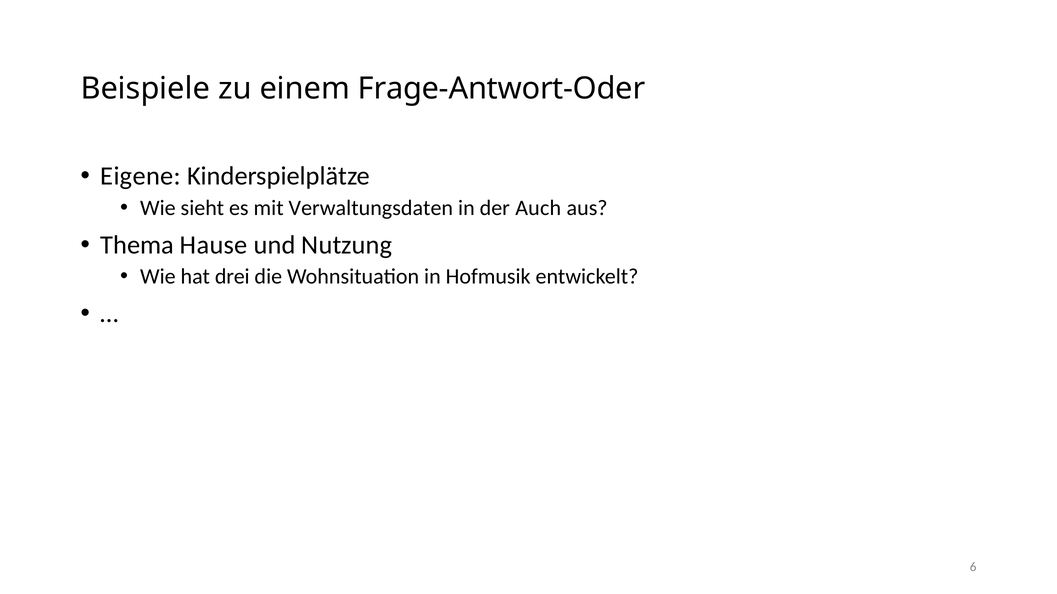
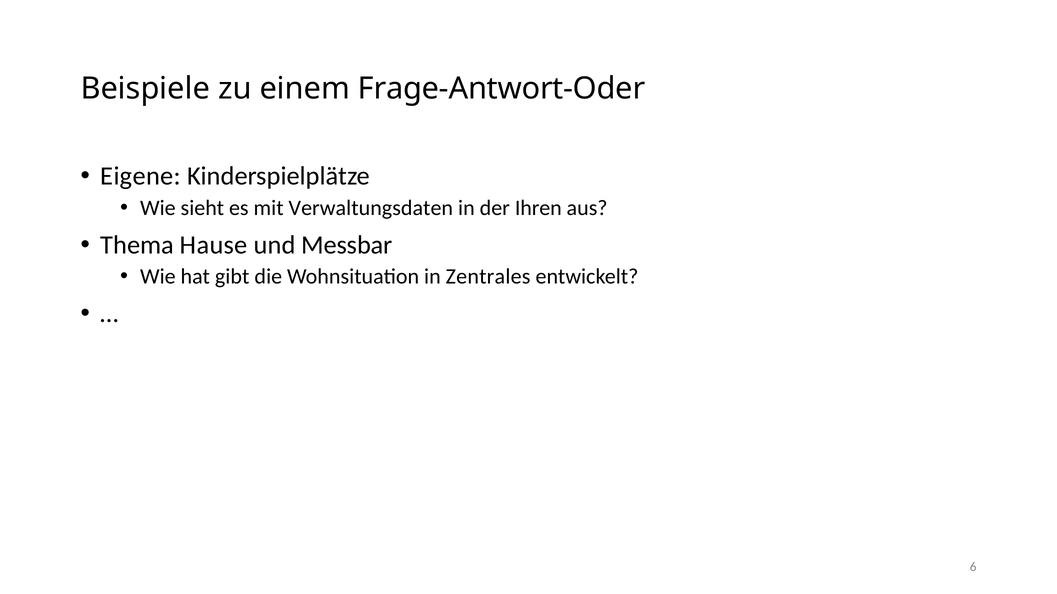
Auch: Auch -> Ihren (538, 208)
Nutzung: Nutzung -> Messbar (347, 245)
drei: drei -> gibt (232, 277)
Hofmusik: Hofmusik -> Zentrales (488, 277)
